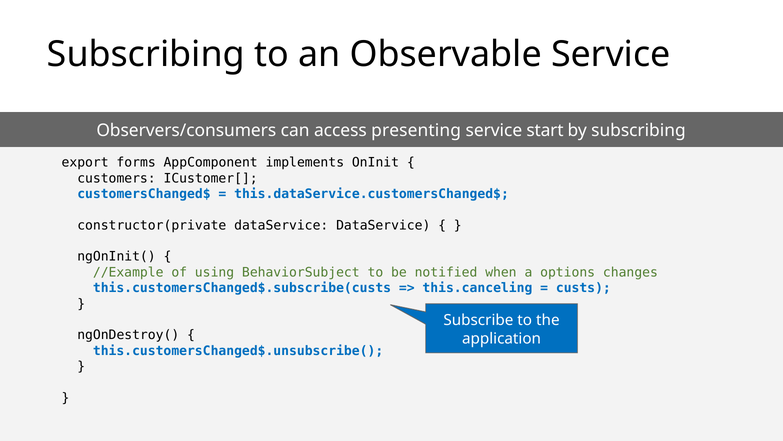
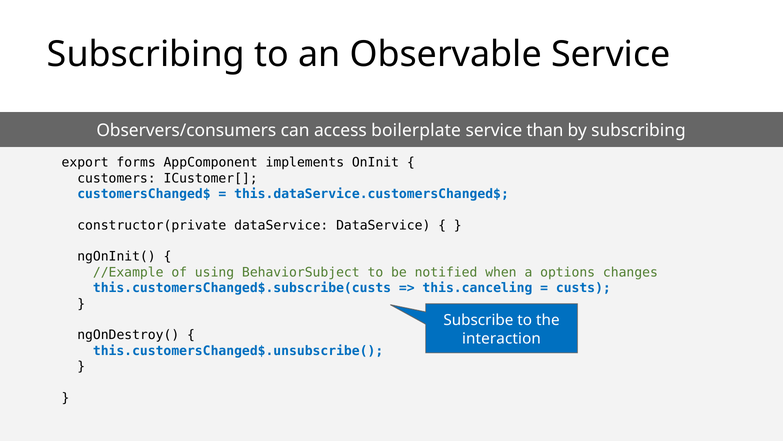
presenting: presenting -> boilerplate (416, 131)
start: start -> than (545, 131)
application: application -> interaction (501, 338)
